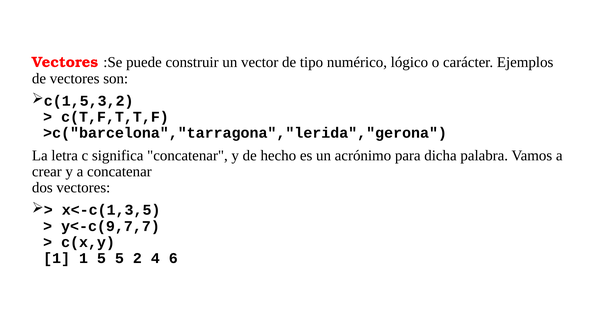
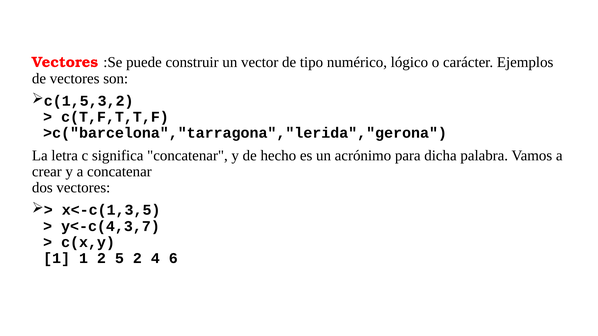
y<-c(9,7,7: y<-c(9,7,7 -> y<-c(4,3,7 (110, 226)
1 5: 5 -> 2 (101, 259)
